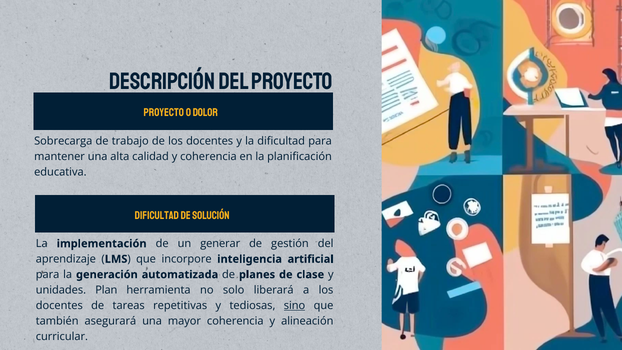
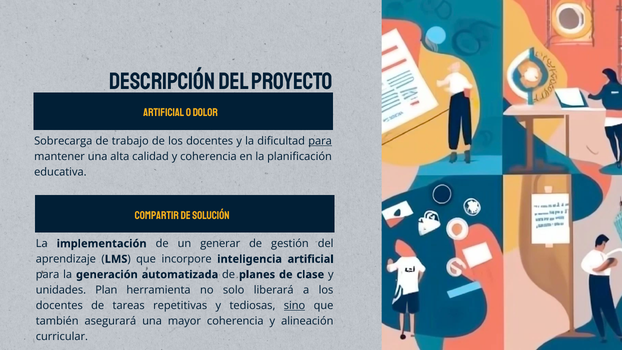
PROYECTO: PROYECTO -> ARTIFICIAL (164, 112)
para underline: none -> present (320, 141)
DIFICULTAD: DIFICULTAD -> COMPARTIR (157, 215)
